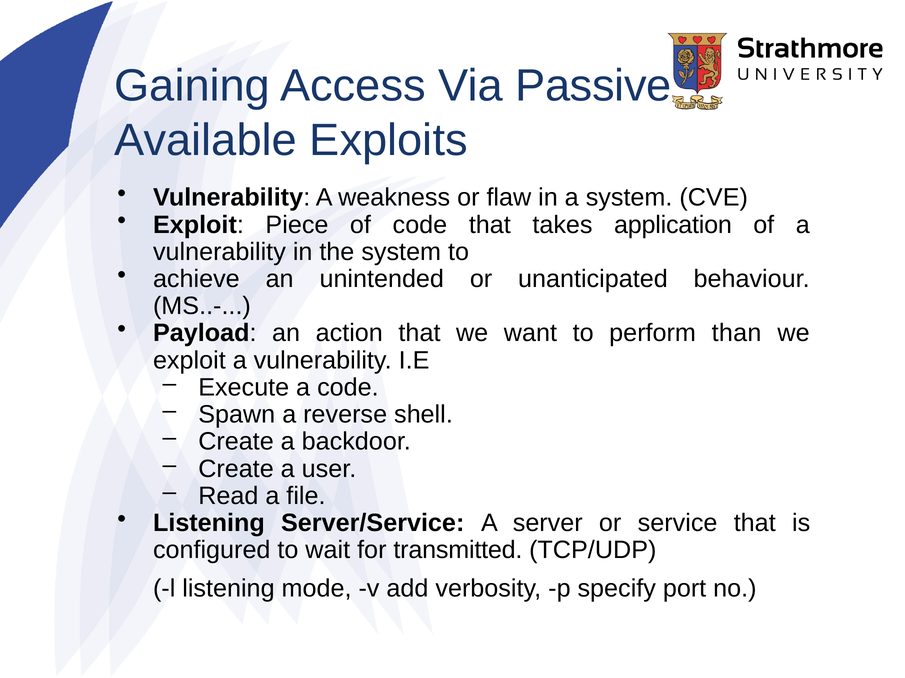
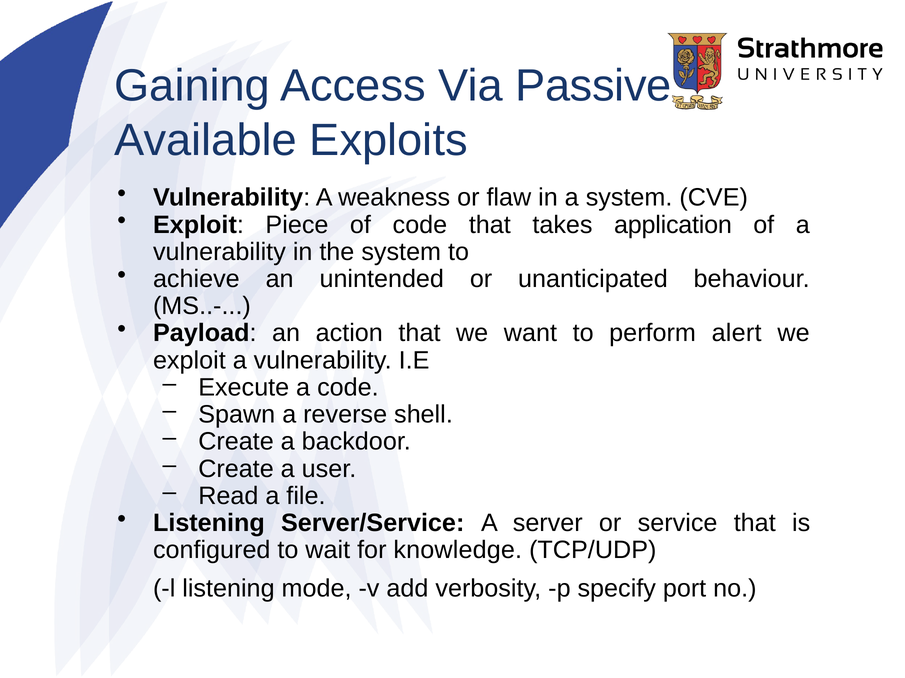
than: than -> alert (737, 334)
transmitted: transmitted -> knowledge (458, 551)
